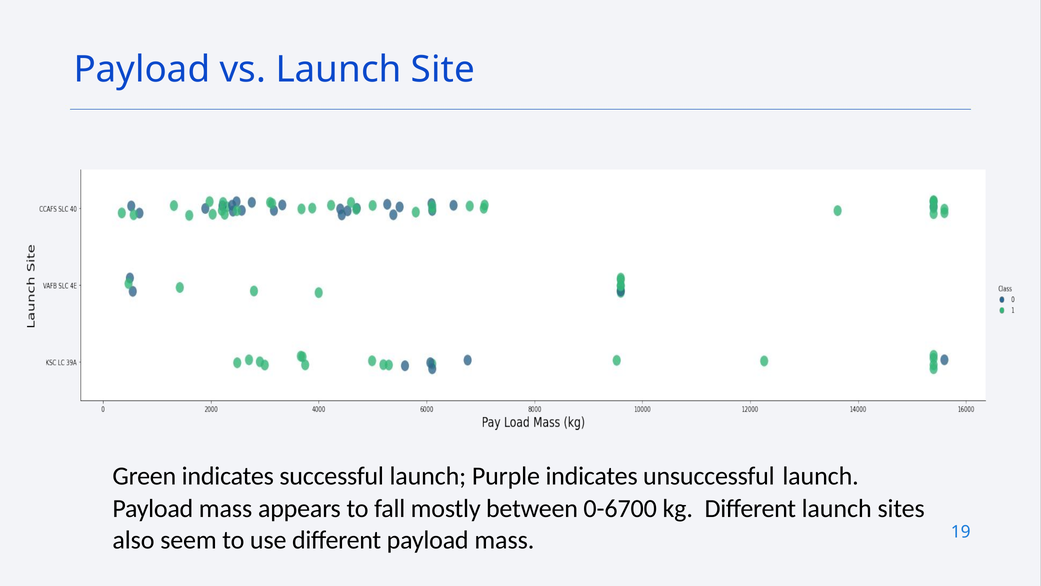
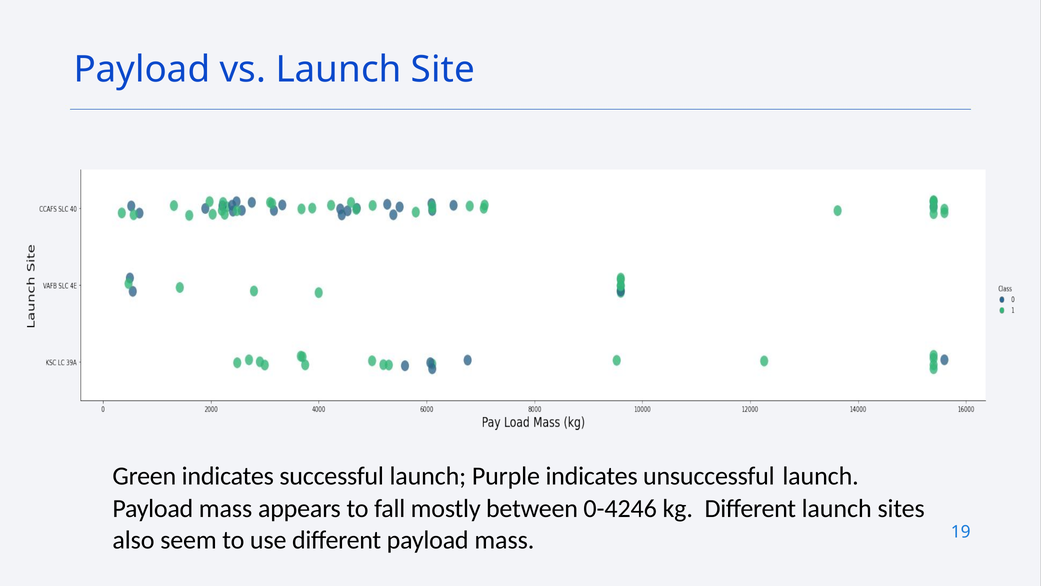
0-6700: 0-6700 -> 0-4246 (620, 508)
